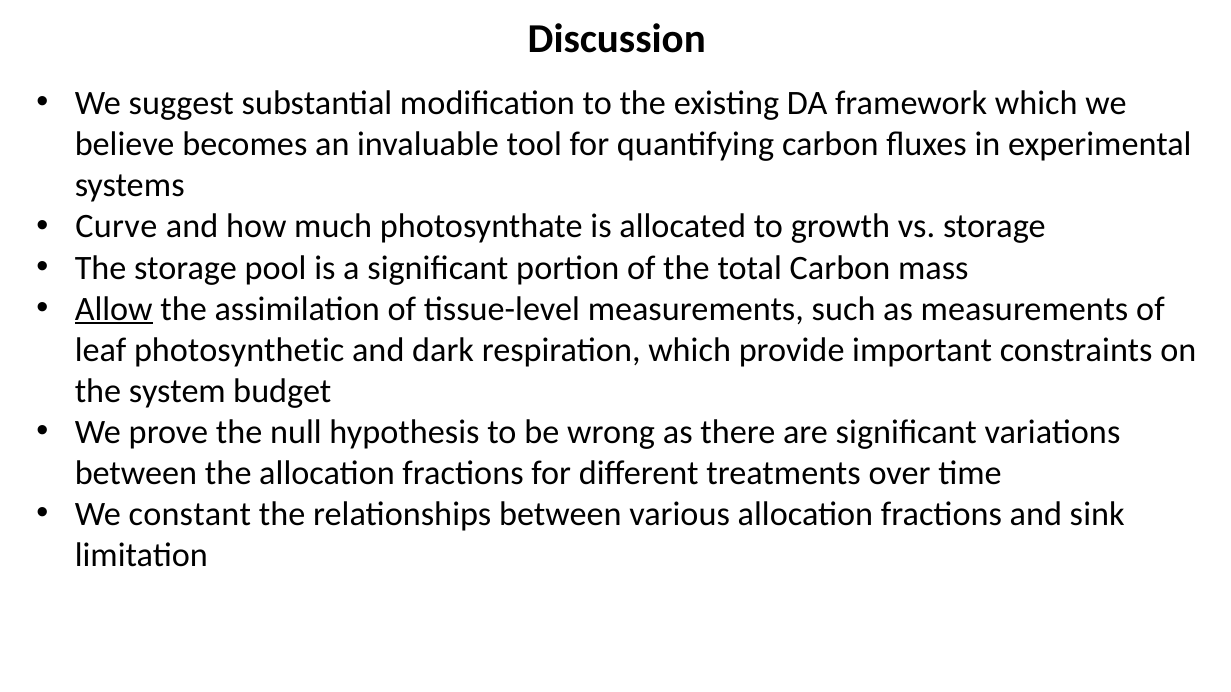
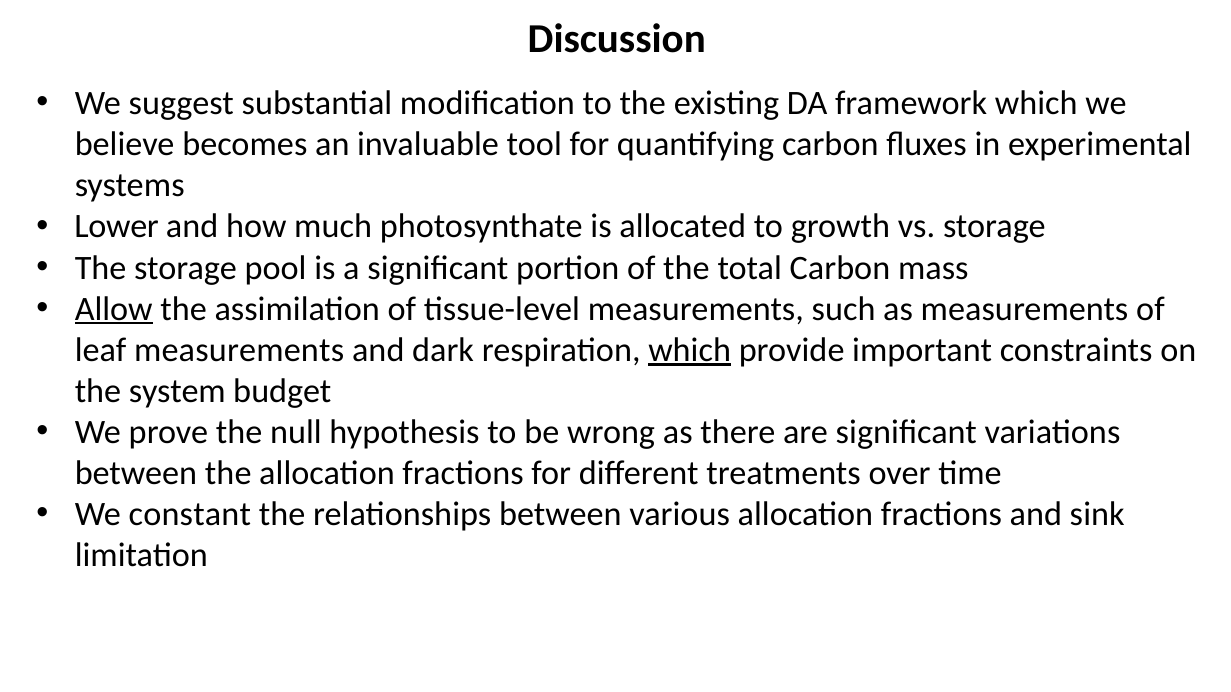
Curve: Curve -> Lower (117, 227)
leaf photosynthetic: photosynthetic -> measurements (239, 350)
which underline: none -> present (690, 350)
